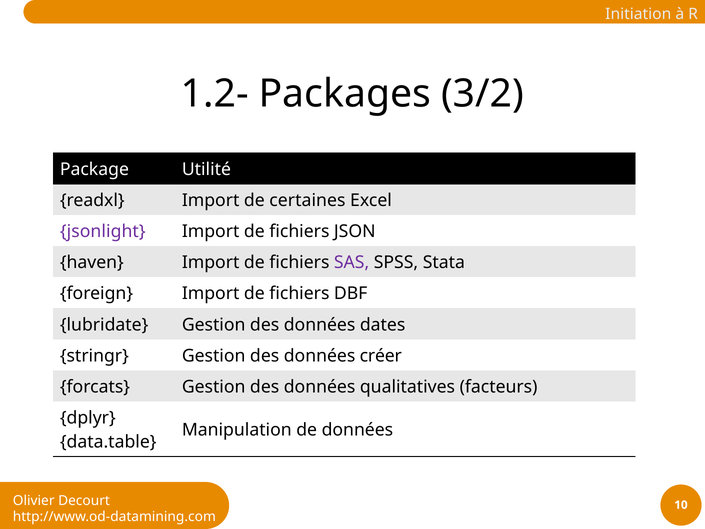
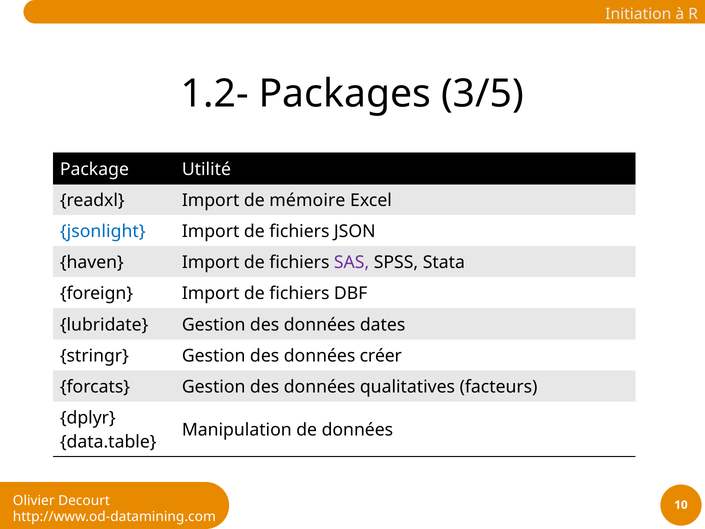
3/2: 3/2 -> 3/5 (482, 94)
certaines: certaines -> mémoire (307, 200)
jsonlight colour: purple -> blue (103, 231)
